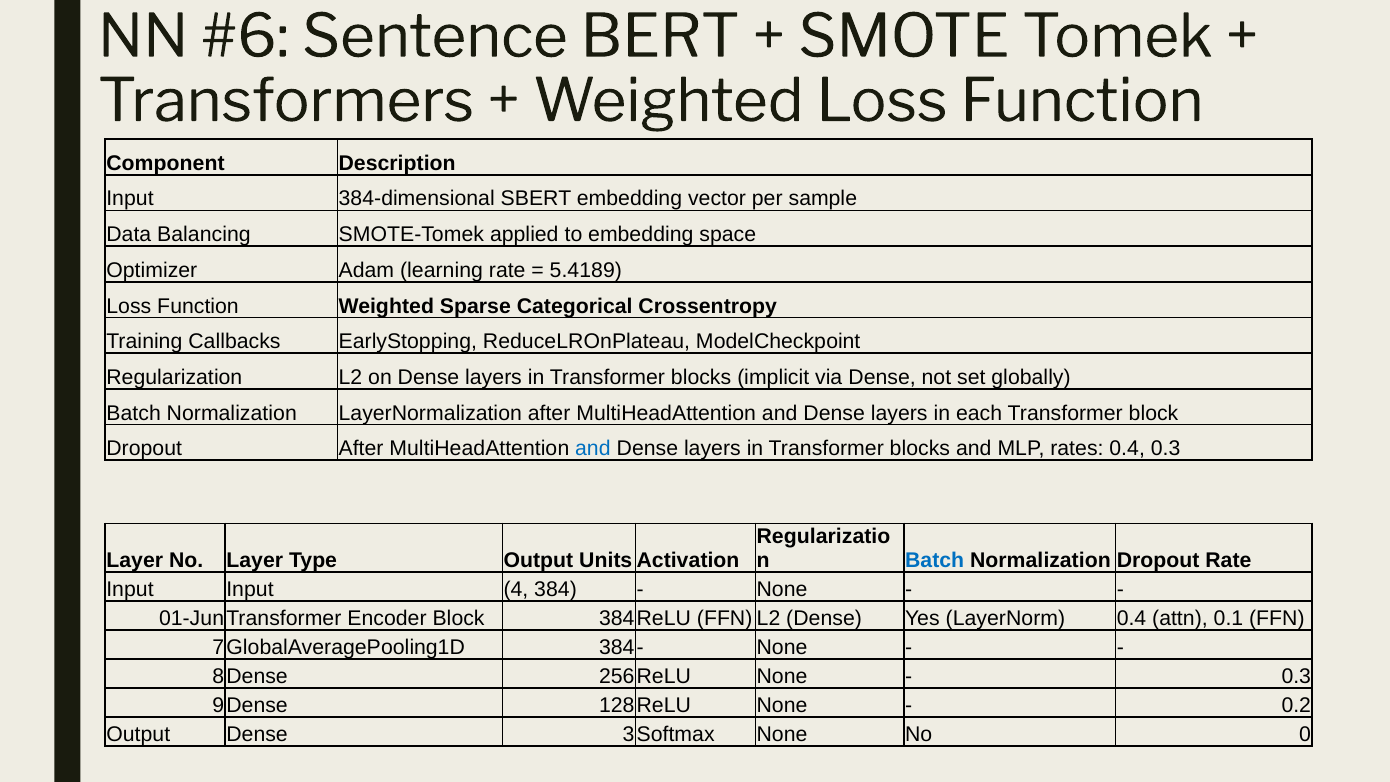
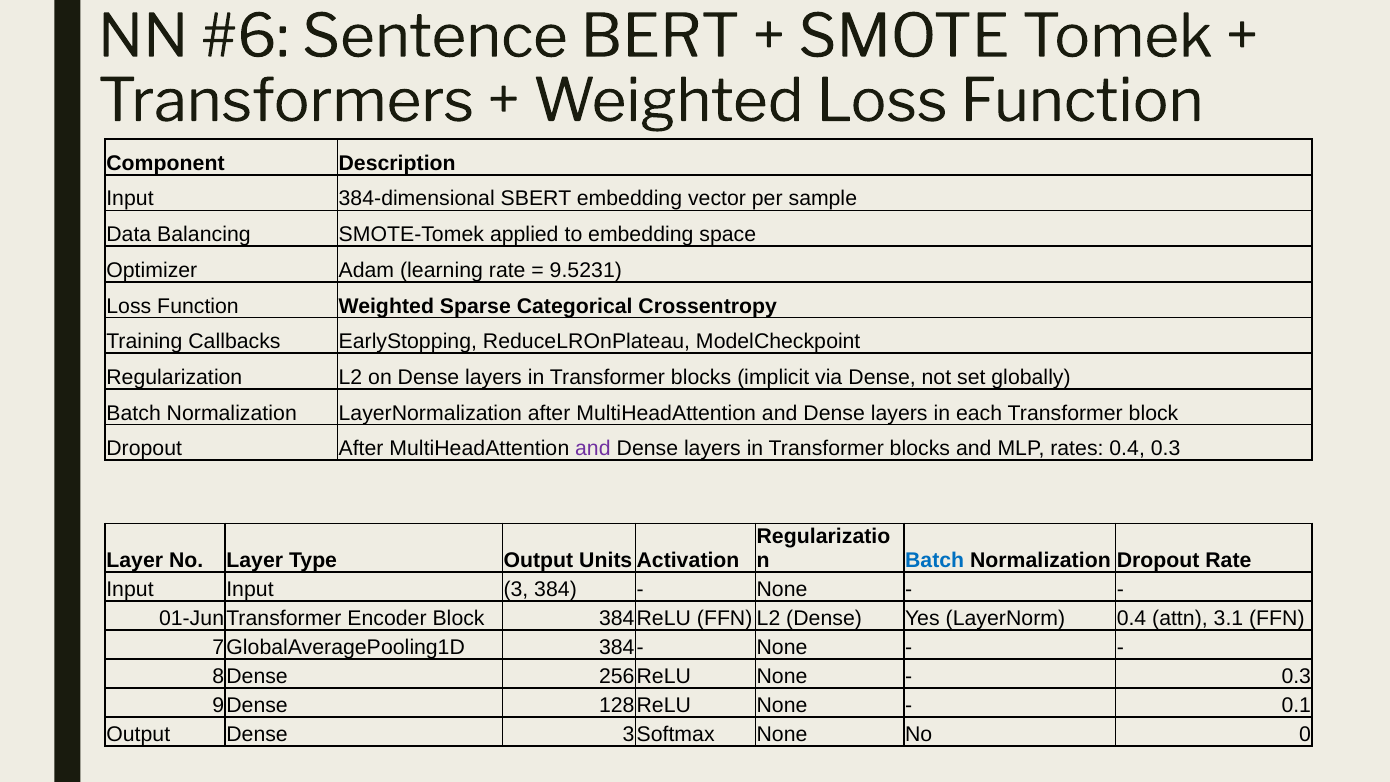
5.4189: 5.4189 -> 9.5231 (586, 270)
and colour: blue -> purple (593, 449)
4: 4 -> 3 (516, 589)
0.1: 0.1 -> 3.1 (1228, 619)
0.2: 0.2 -> 0.1 (1296, 706)
